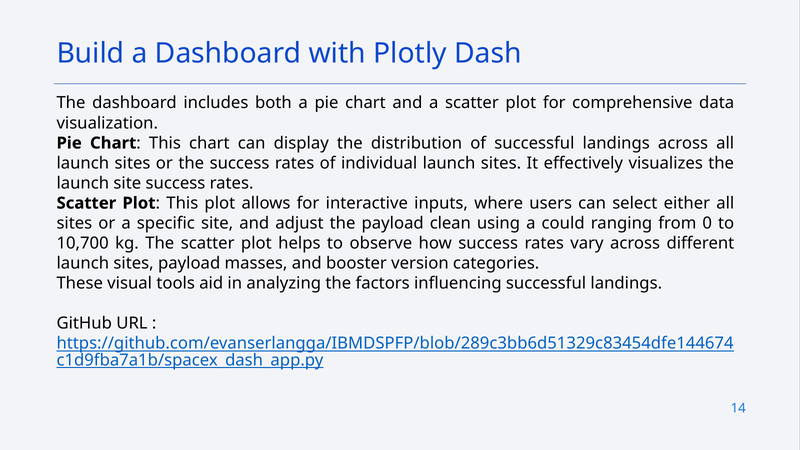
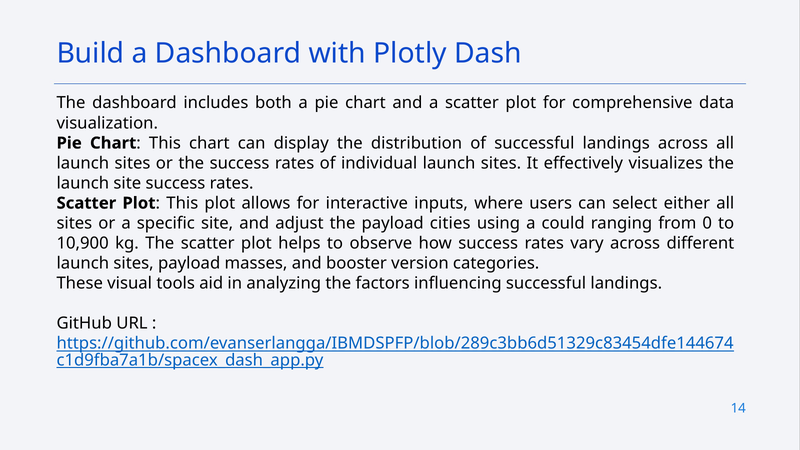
clean: clean -> cities (450, 223)
10,700: 10,700 -> 10,900 (83, 243)
